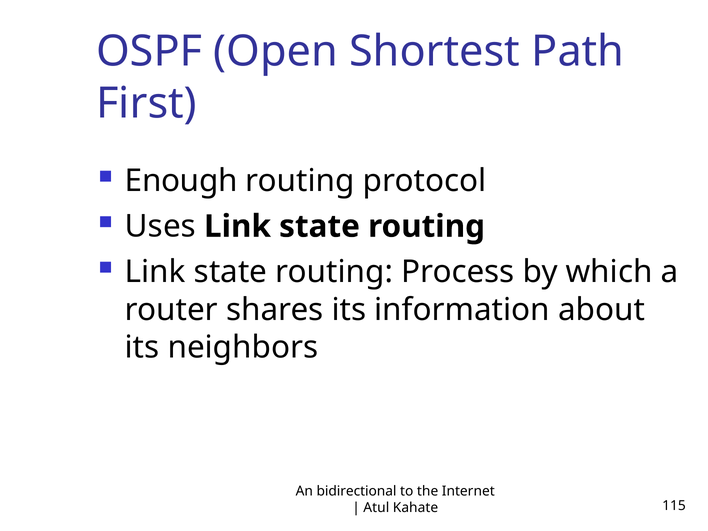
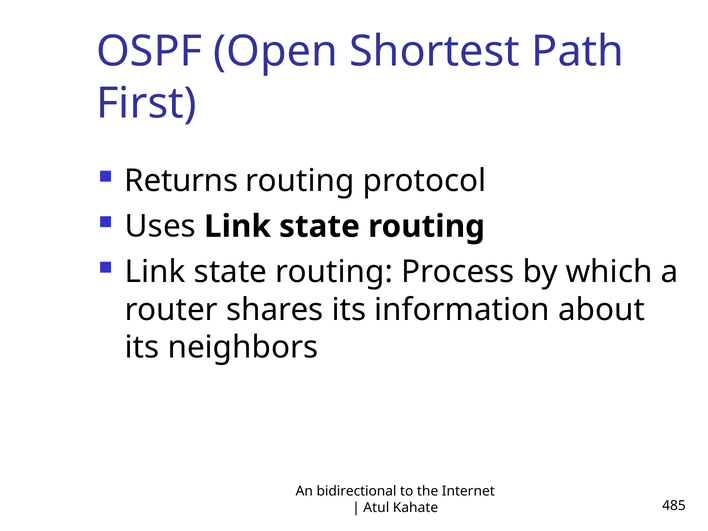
Enough: Enough -> Returns (181, 181)
115: 115 -> 485 (674, 506)
